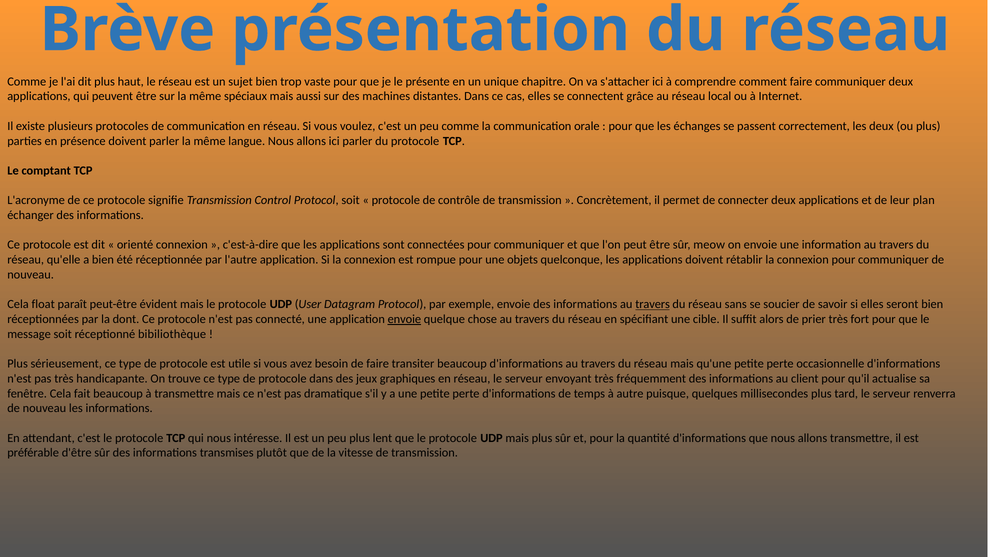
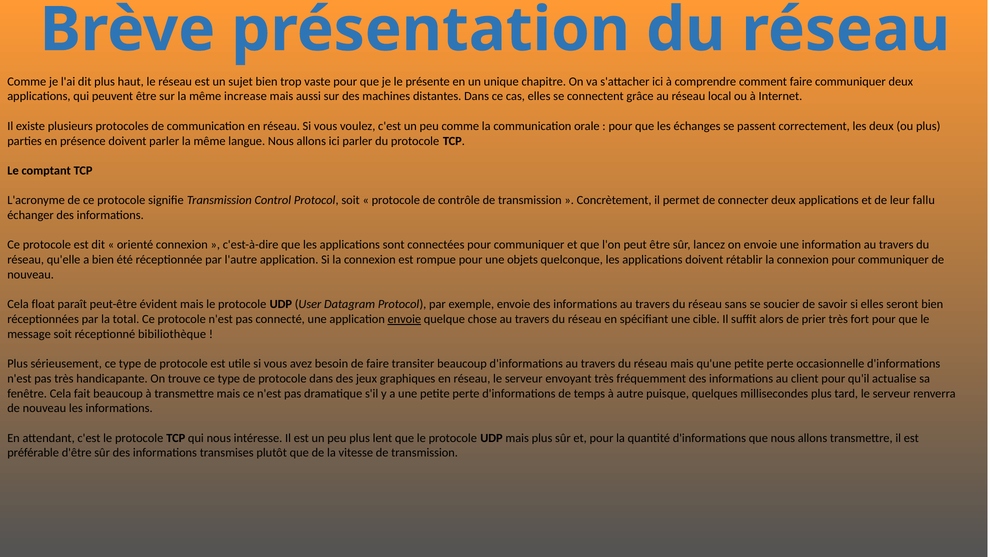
spéciaux: spéciaux -> increase (245, 96)
plan: plan -> fallu (924, 200)
meow: meow -> lancez (709, 245)
travers underline: present -> none (653, 304)
dont: dont -> total (126, 319)
